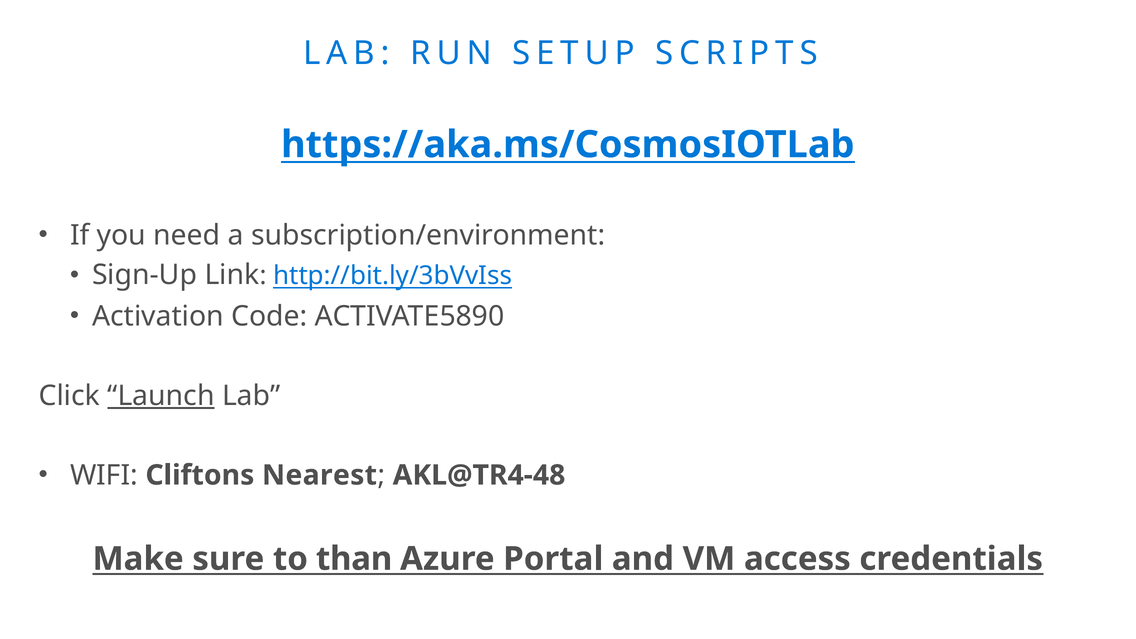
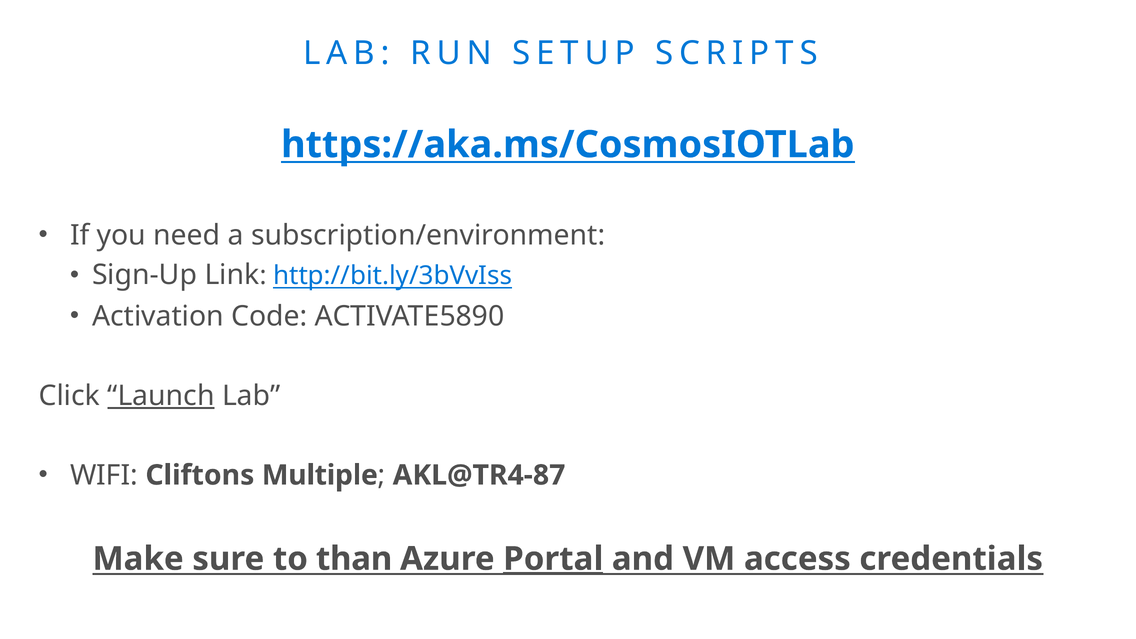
Nearest: Nearest -> Multiple (320, 475)
AKL@TR4-48: AKL@TR4-48 -> AKL@TR4-87 (479, 475)
Portal underline: none -> present (553, 559)
